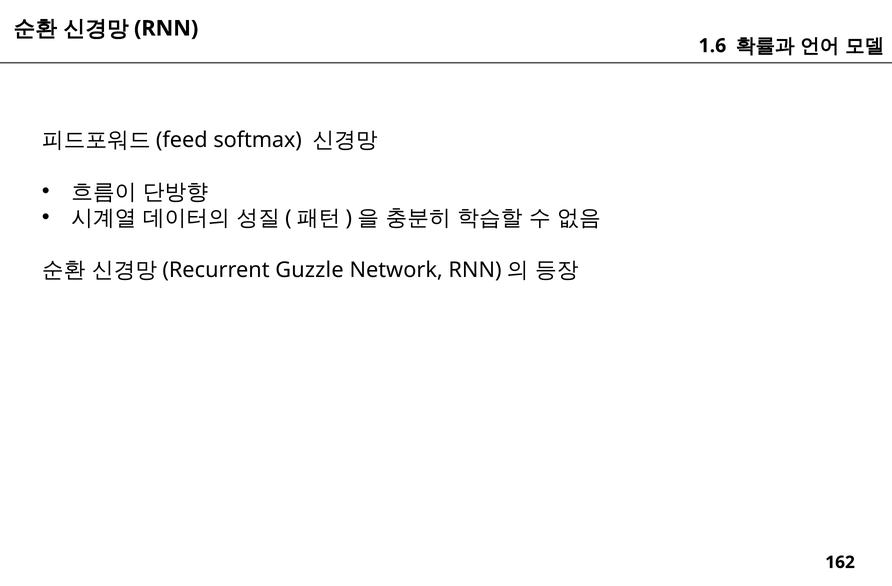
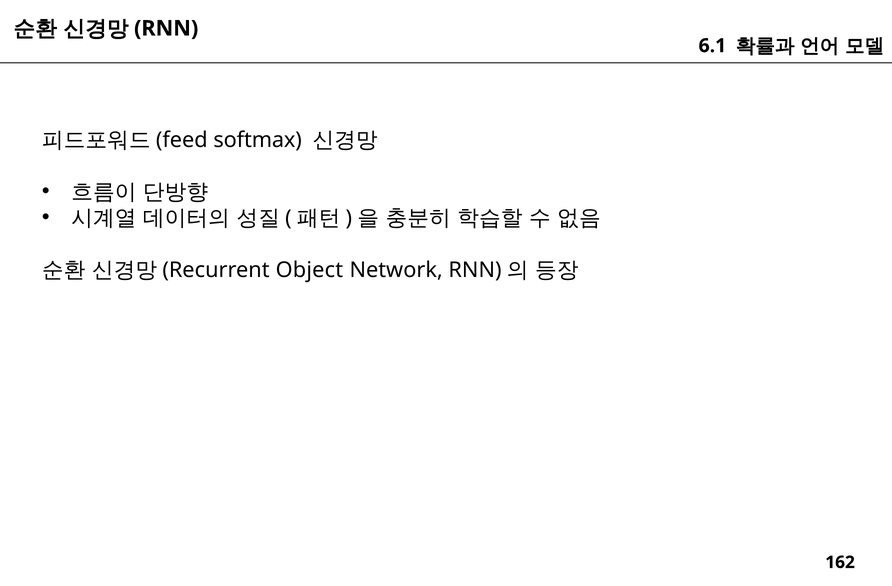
1.6: 1.6 -> 6.1 (712, 46)
Guzzle: Guzzle -> Object (309, 270)
